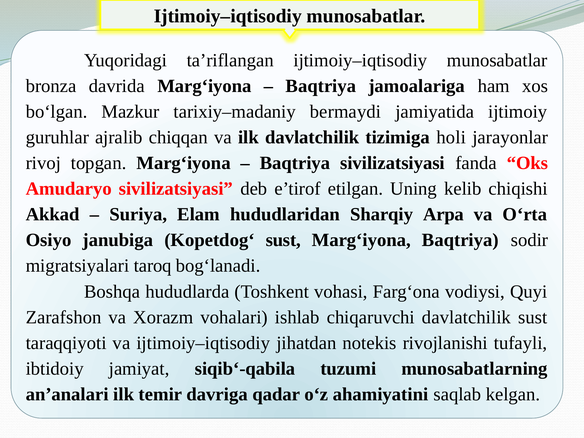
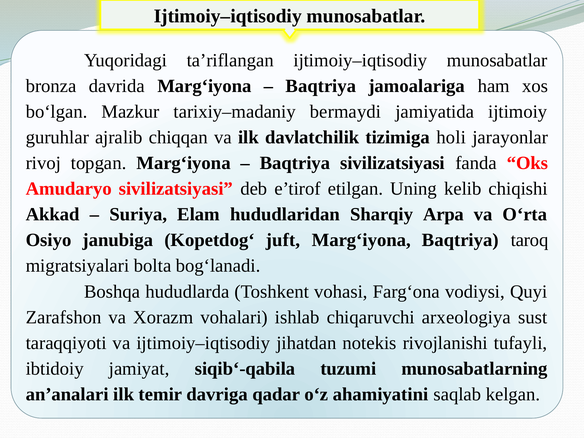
Kopetdog‘ sust: sust -> juft (283, 240)
sodir: sodir -> taroq (530, 240)
taroq: taroq -> bolta (153, 266)
chiqaruvchi davlatchilik: davlatchilik -> arxeologiya (466, 317)
